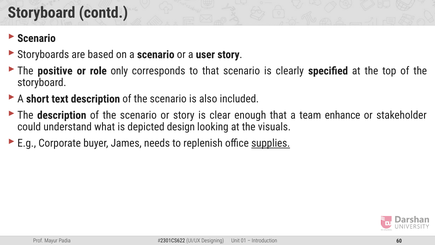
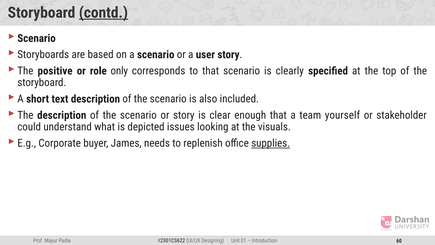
contd underline: none -> present (103, 13)
enhance: enhance -> yourself (342, 115)
design: design -> issues (181, 127)
